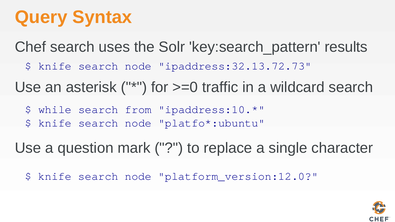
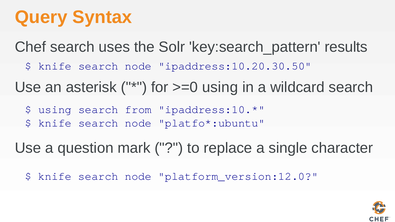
ipaddress:32.13.72.73: ipaddress:32.13.72.73 -> ipaddress:10.20.30.50 (235, 66)
>=0 traffic: traffic -> using (220, 87)
while: while -> using (55, 110)
